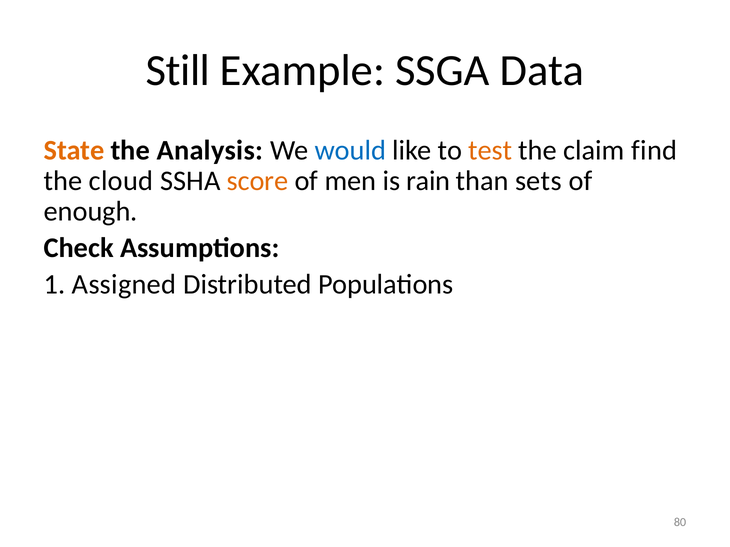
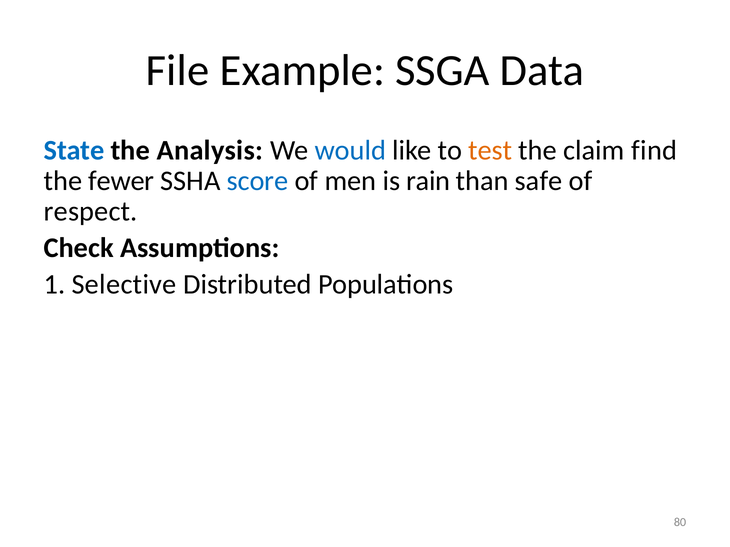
Still: Still -> File (178, 71)
State colour: orange -> blue (74, 150)
cloud: cloud -> fewer (121, 181)
score colour: orange -> blue (258, 181)
sets: sets -> safe (539, 181)
enough: enough -> respect (91, 212)
Assigned: Assigned -> Selective (124, 285)
